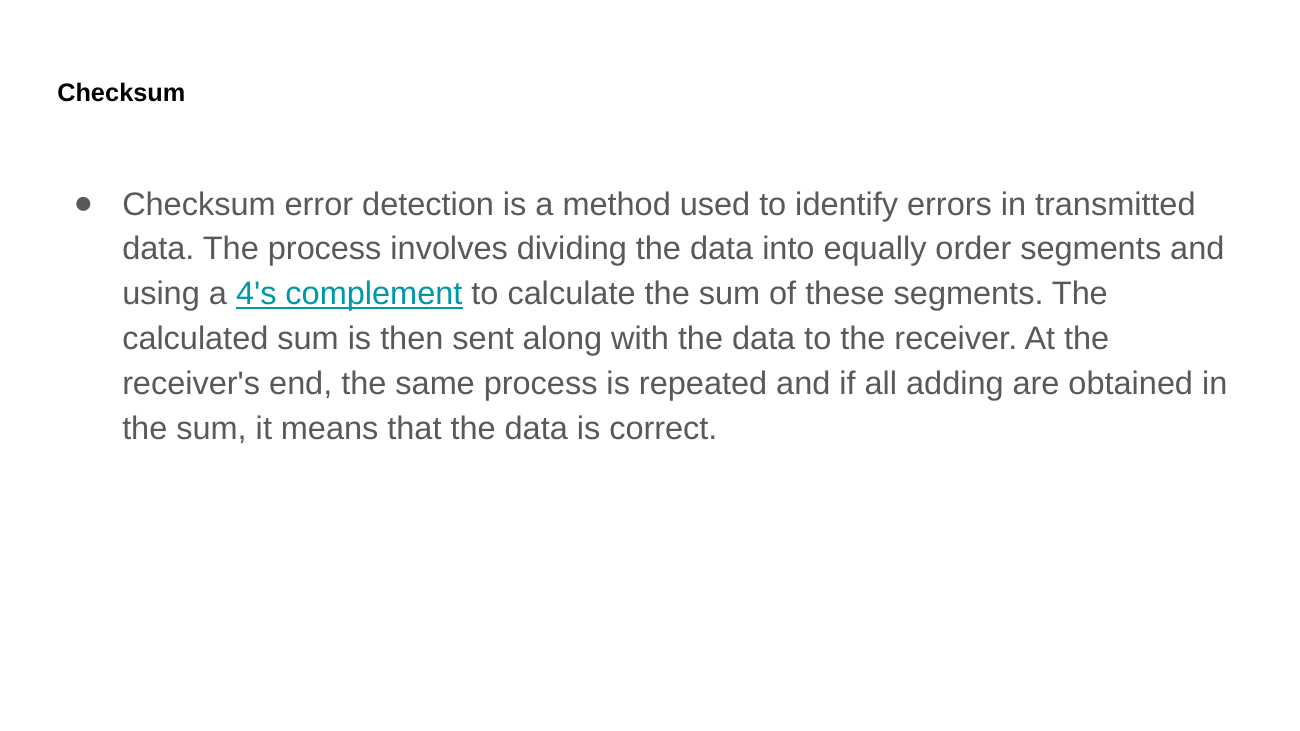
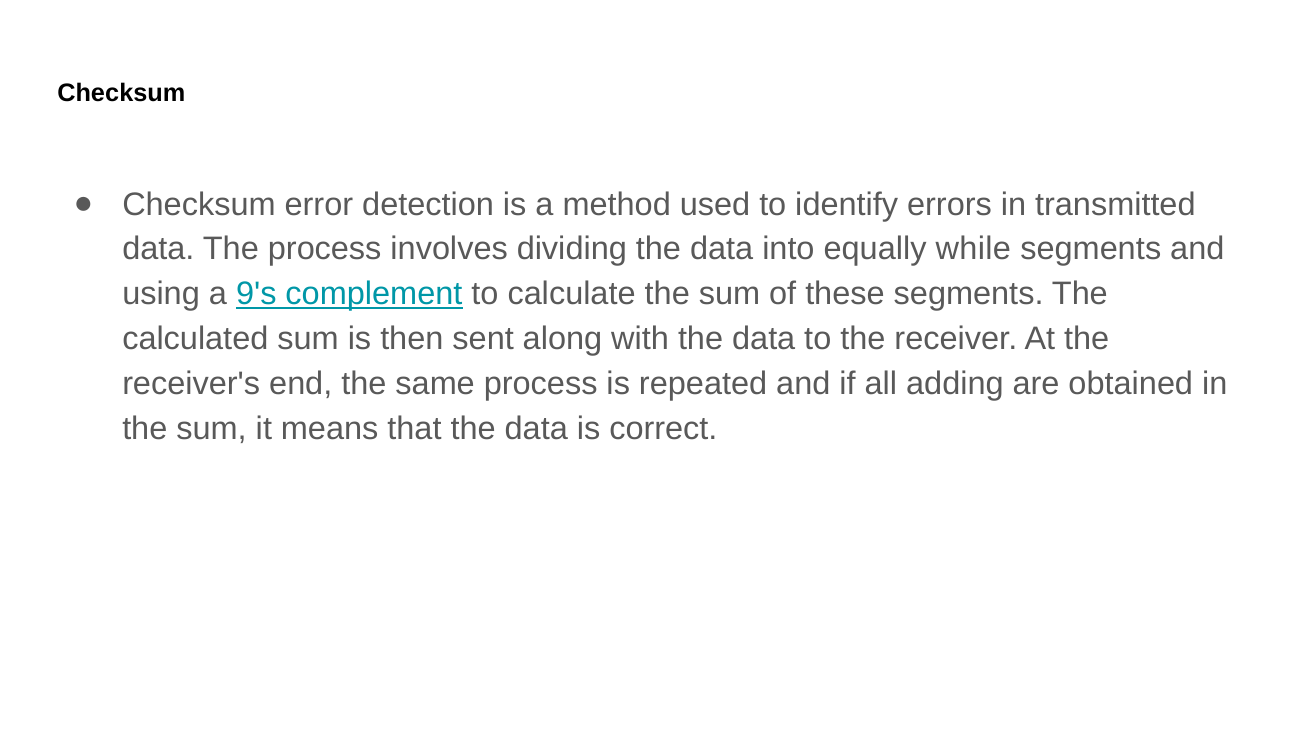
order: order -> while (973, 249)
4's: 4's -> 9's (256, 294)
